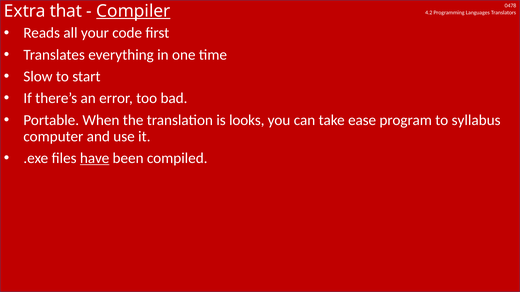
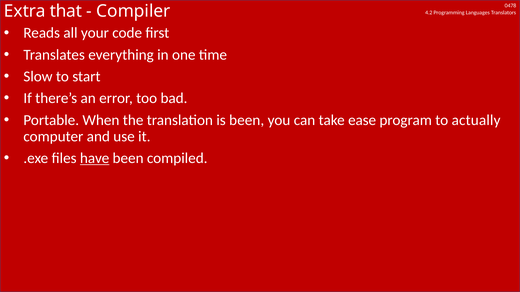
Compiler underline: present -> none (133, 11)
is looks: looks -> been (247, 120)
syllabus: syllabus -> actually (476, 120)
